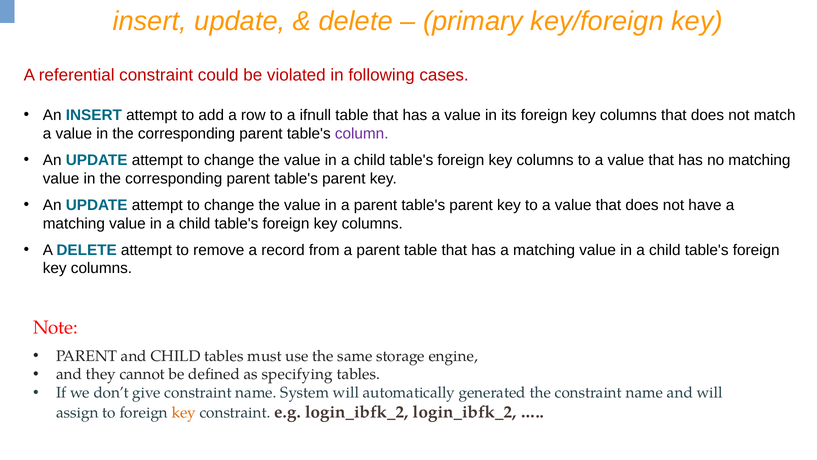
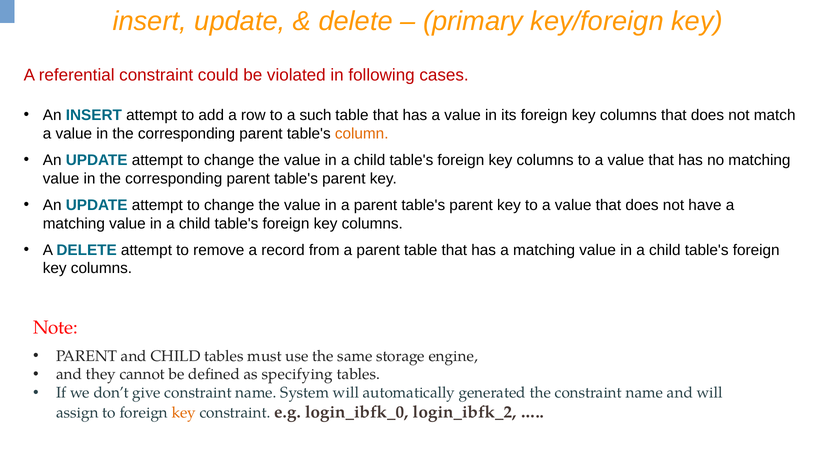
ifnull: ifnull -> such (315, 115)
column colour: purple -> orange (362, 133)
e.g login_ibfk_2: login_ibfk_2 -> login_ibfk_0 (357, 412)
